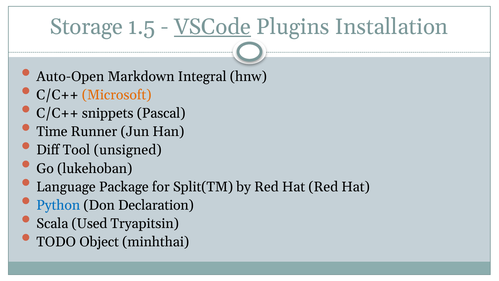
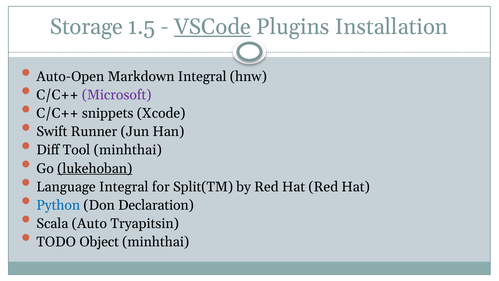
Microsoft colour: orange -> purple (117, 95)
Pascal: Pascal -> Xcode (161, 113)
Time: Time -> Swift (52, 132)
Tool unsigned: unsigned -> minhthai (128, 150)
lukehoban underline: none -> present (95, 168)
Language Package: Package -> Integral (124, 187)
Used: Used -> Auto (89, 223)
